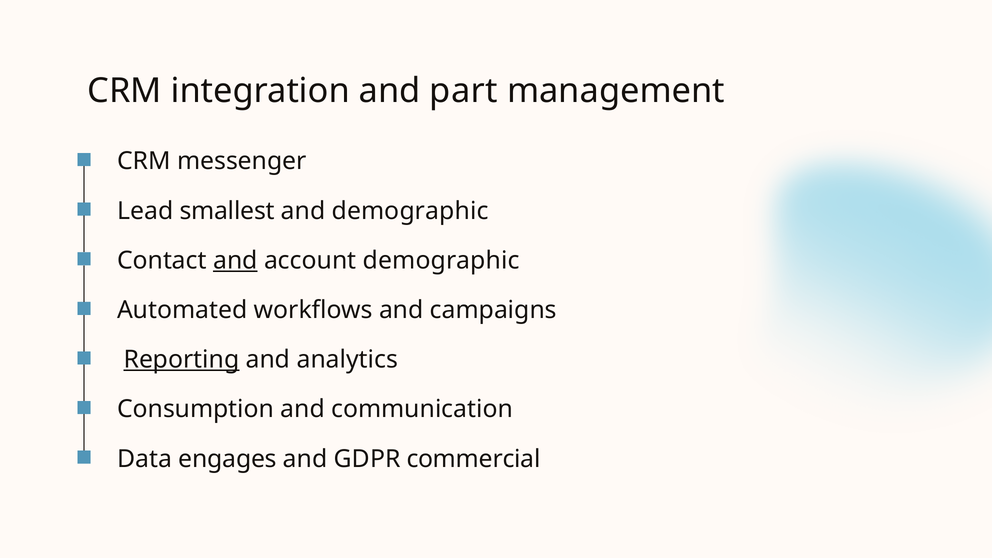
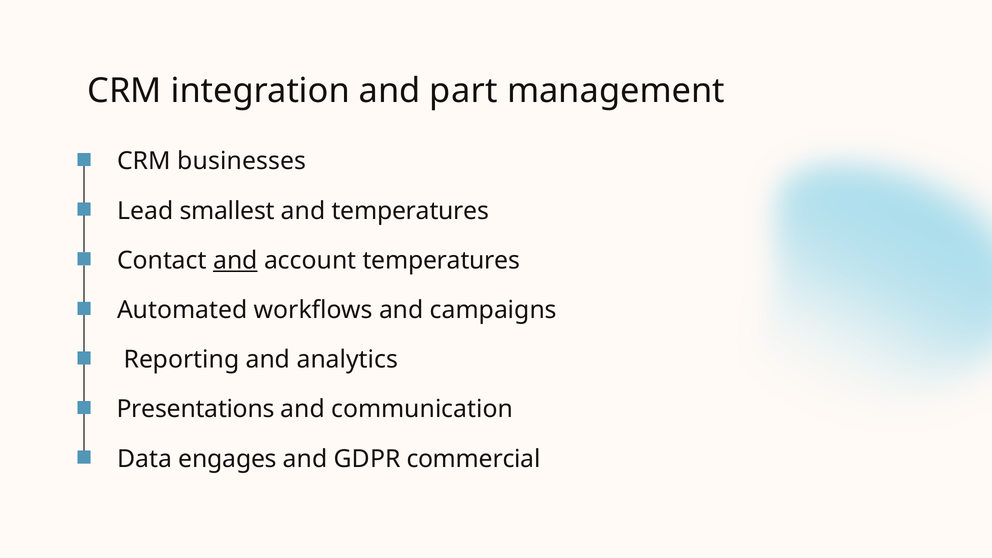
messenger: messenger -> businesses (242, 161)
and demographic: demographic -> temperatures (410, 211)
account demographic: demographic -> temperatures (441, 261)
Reporting underline: present -> none (181, 360)
Consumption: Consumption -> Presentations (196, 409)
